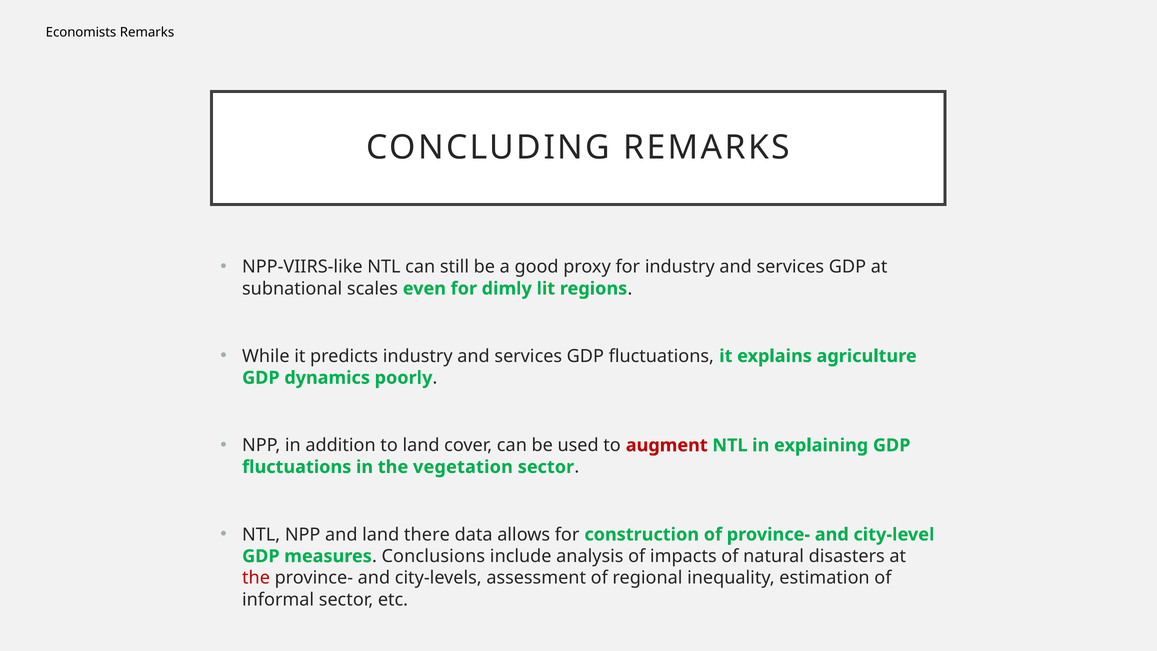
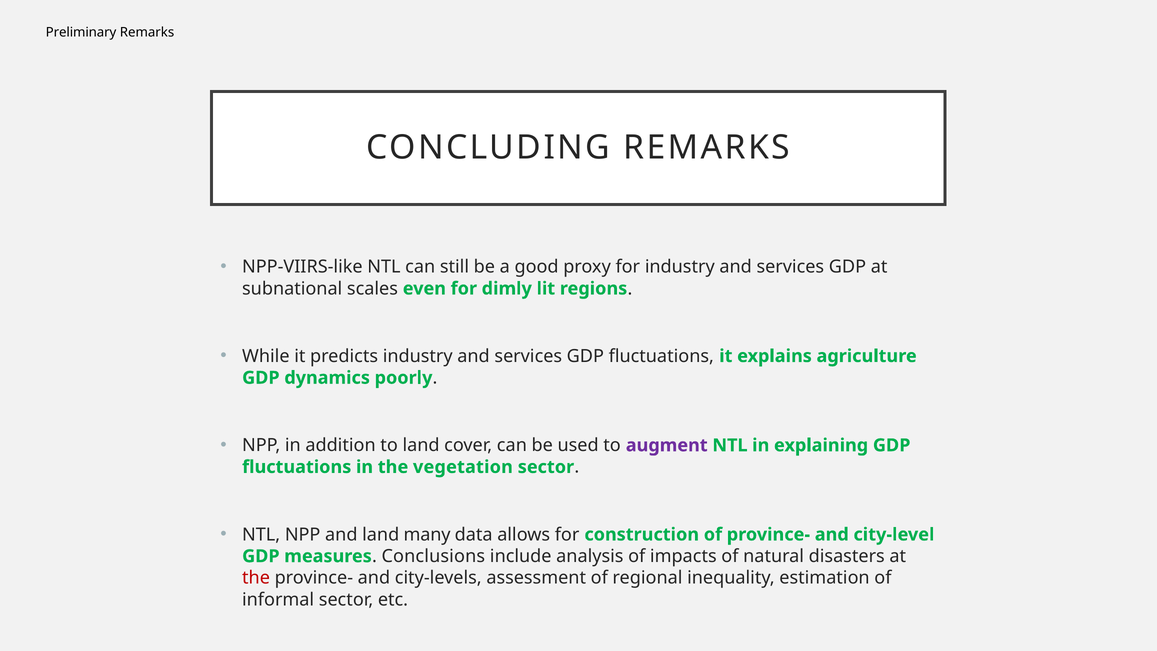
Economists: Economists -> Preliminary (81, 32)
augment colour: red -> purple (667, 445)
there: there -> many (427, 534)
